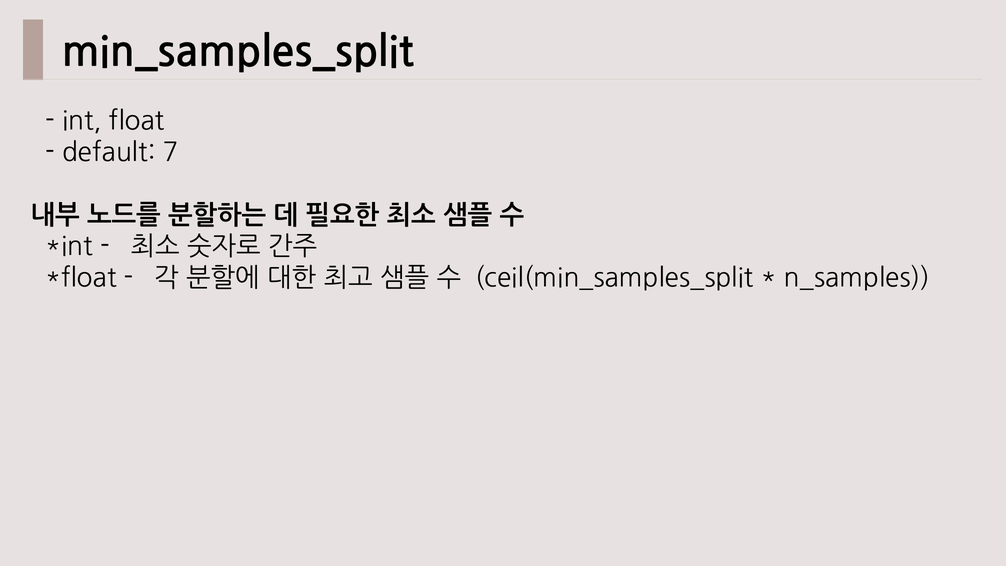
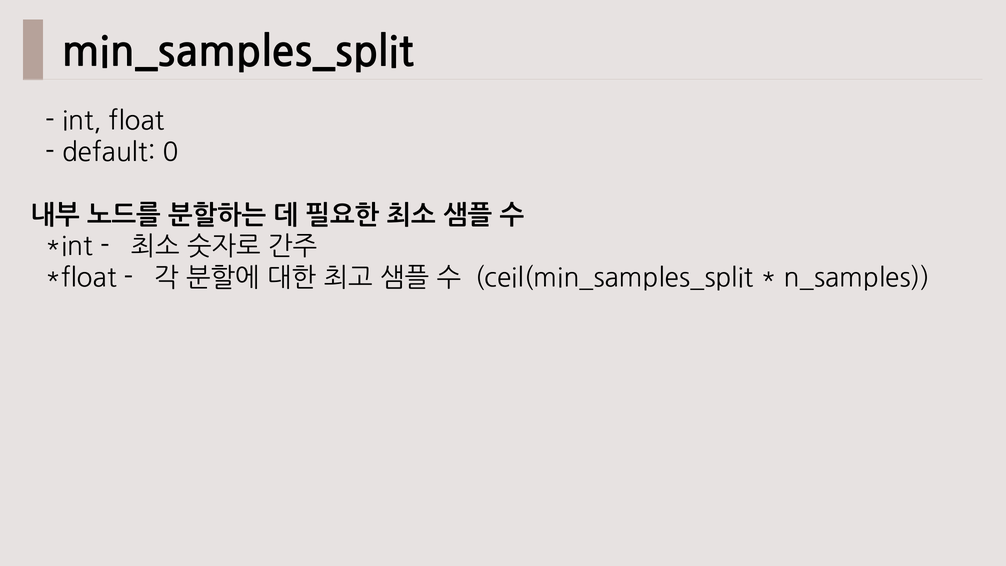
7: 7 -> 0 (171, 153)
